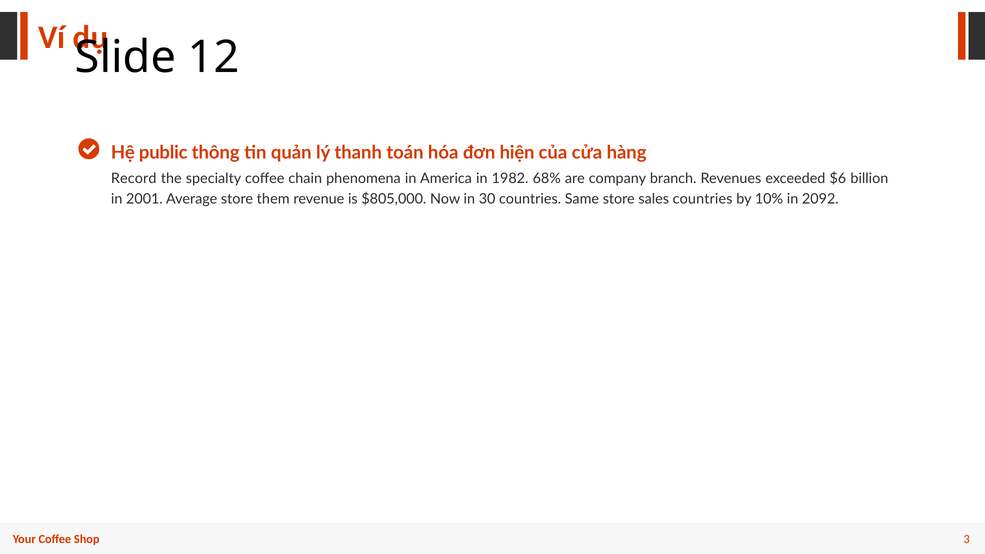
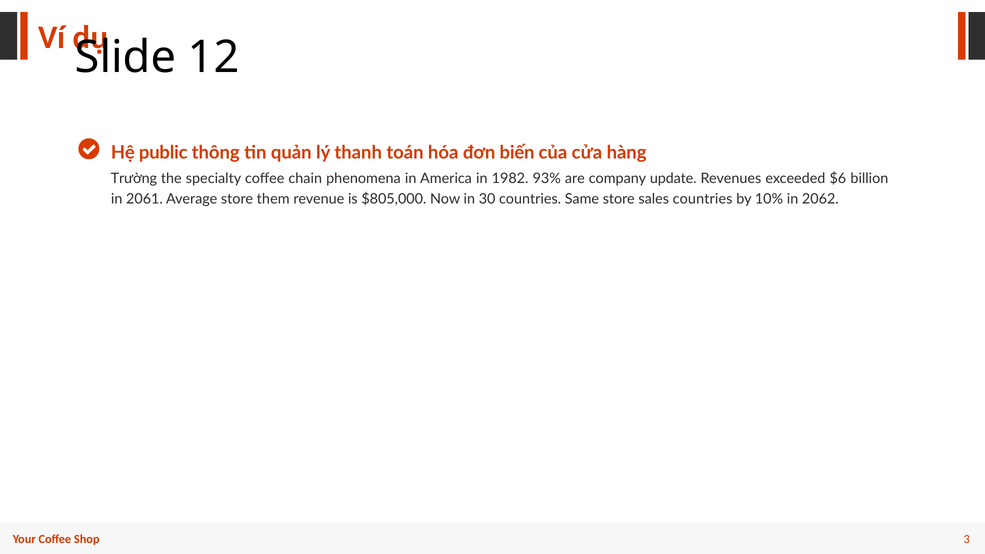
hiện: hiện -> biến (517, 153)
Record: Record -> Trường (134, 178)
68%: 68% -> 93% (547, 178)
branch: branch -> update (673, 178)
2001: 2001 -> 2061 (144, 199)
2092: 2092 -> 2062 (820, 199)
